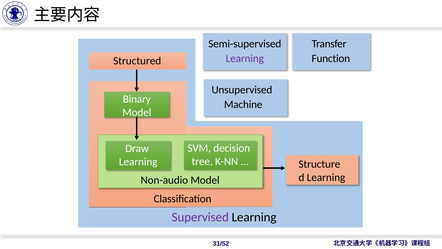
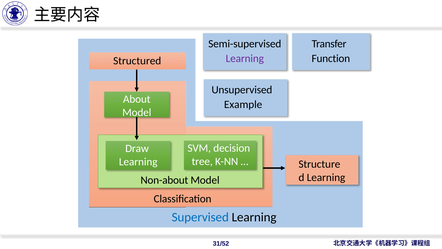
Binary: Binary -> About (137, 99)
Machine: Machine -> Example (243, 104)
Non-audio: Non-audio -> Non-about (164, 180)
Supervised colour: purple -> blue (200, 217)
